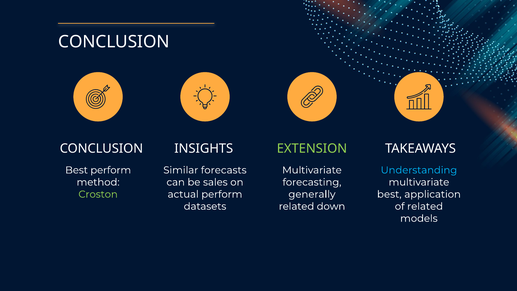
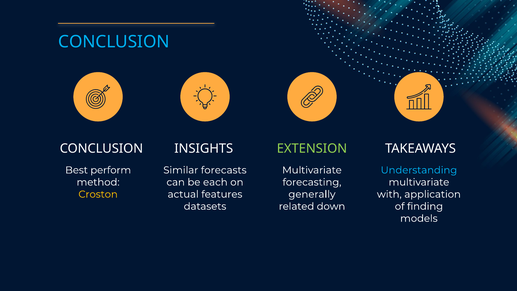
CONCLUSION colour: white -> light blue (114, 42)
sales: sales -> each (215, 182)
Croston colour: light green -> yellow (98, 194)
actual perform: perform -> features (222, 194)
best: best -> with (389, 194)
of related: related -> finding (425, 206)
